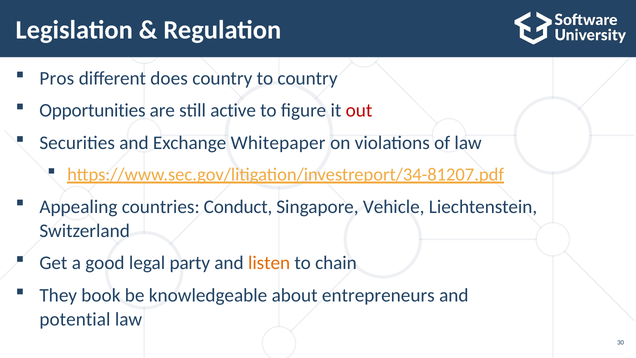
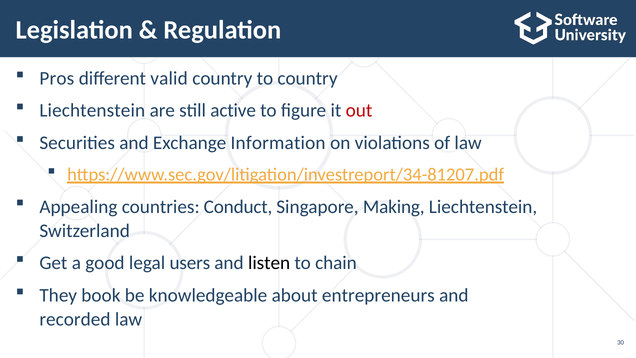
does: does -> valid (169, 78)
Opportunities: Opportunities -> Liechtenstein (92, 110)
Whitepaper: Whitepaper -> Information (278, 143)
Vehicle: Vehicle -> Making (394, 207)
party: party -> users (190, 263)
listen colour: orange -> black (269, 263)
potential: potential -> recorded (75, 319)
